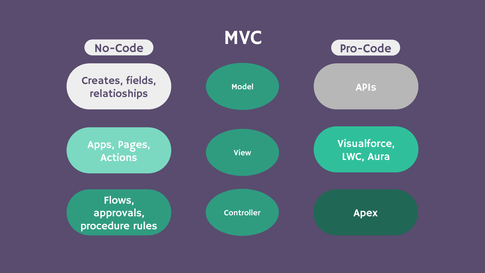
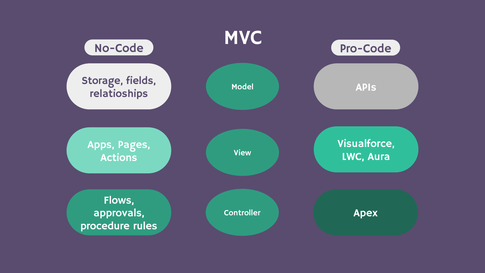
Creates: Creates -> Storage (102, 81)
